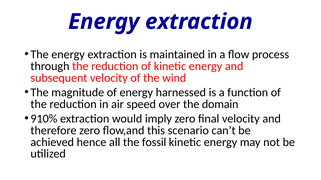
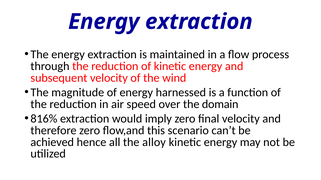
910%: 910% -> 816% (44, 119)
fossil: fossil -> alloy (154, 143)
